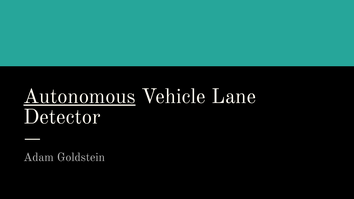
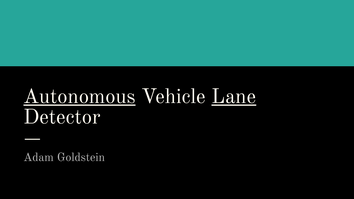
Lane underline: none -> present (234, 96)
